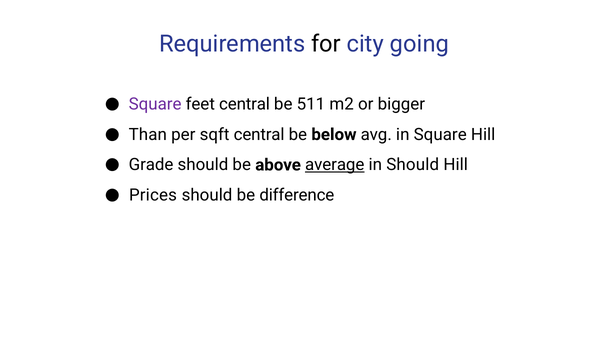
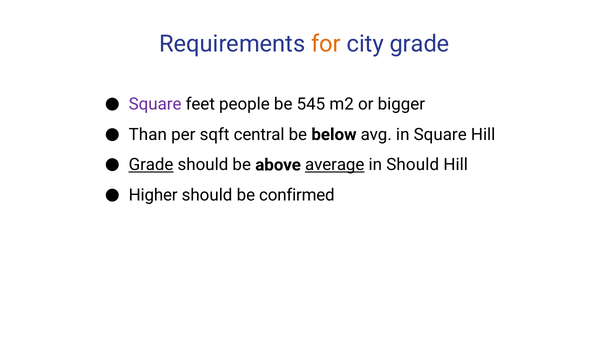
for colour: black -> orange (326, 44)
city going: going -> grade (419, 44)
feet central: central -> people (244, 104)
511: 511 -> 545 (311, 104)
Grade underline: none -> present (151, 165)
Prices: Prices -> Higher (153, 196)
difference: difference -> confirmed (297, 196)
